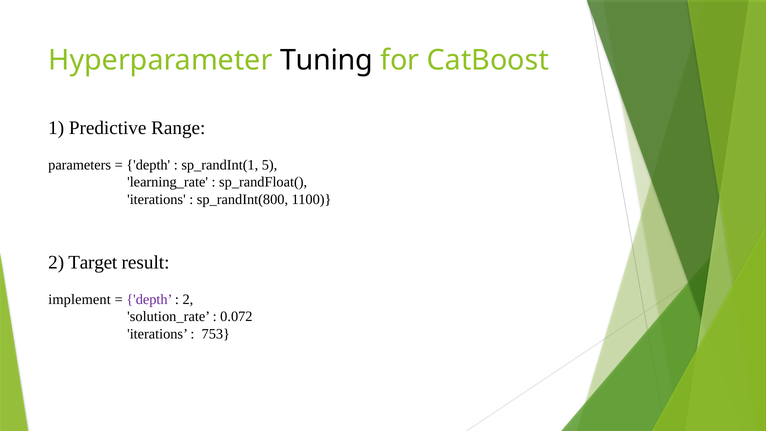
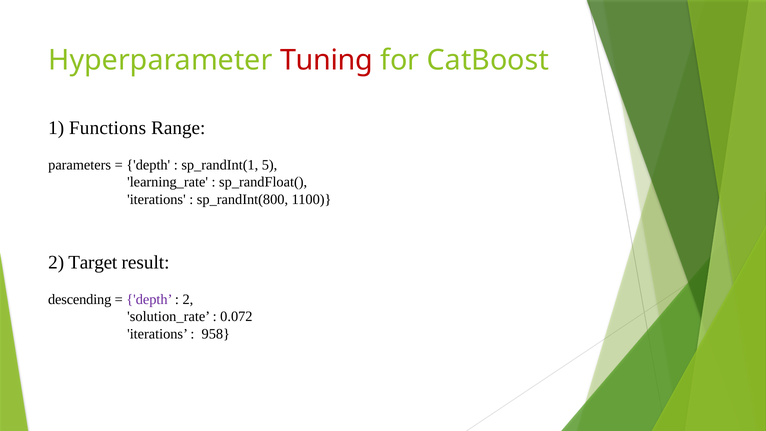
Tuning colour: black -> red (327, 60)
Predictive: Predictive -> Functions (108, 128)
implement: implement -> descending (80, 299)
753: 753 -> 958 (216, 334)
